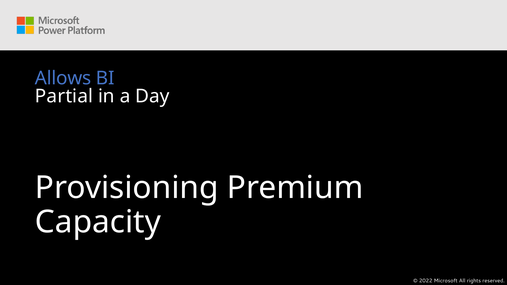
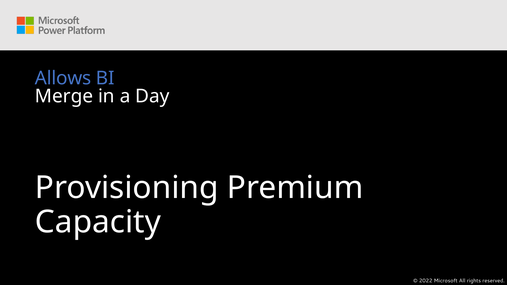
Partial: Partial -> Merge (64, 96)
